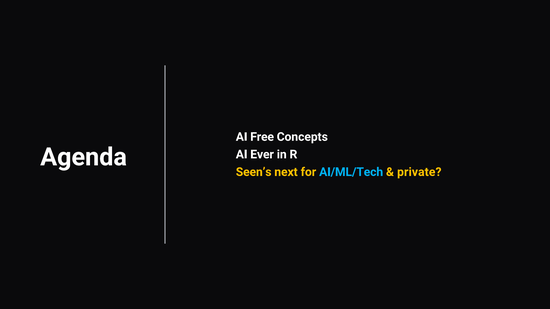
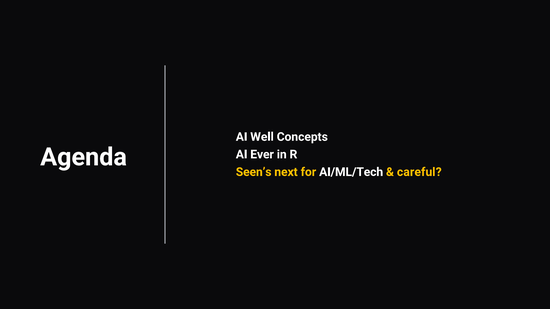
Free: Free -> Well (262, 137)
AI/ML/Tech colour: light blue -> white (351, 172)
private: private -> careful (419, 172)
